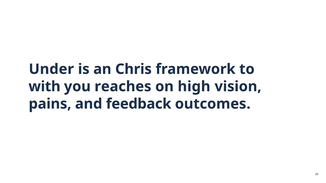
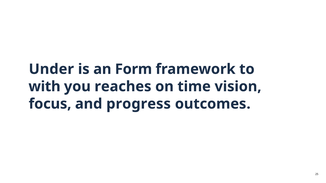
Chris: Chris -> Form (133, 69)
high: high -> time (194, 87)
pains: pains -> focus (50, 104)
feedback: feedback -> progress (139, 104)
